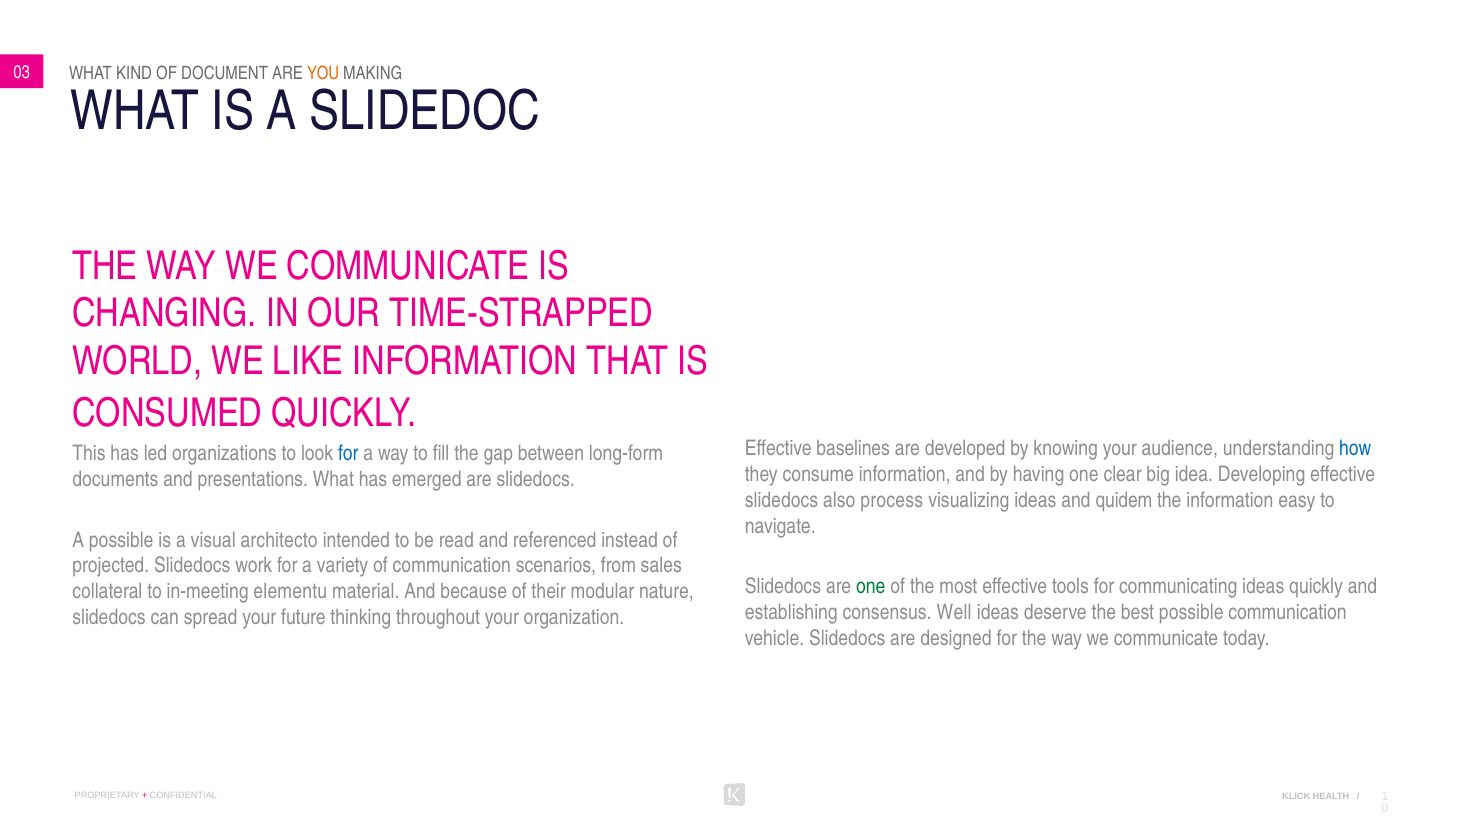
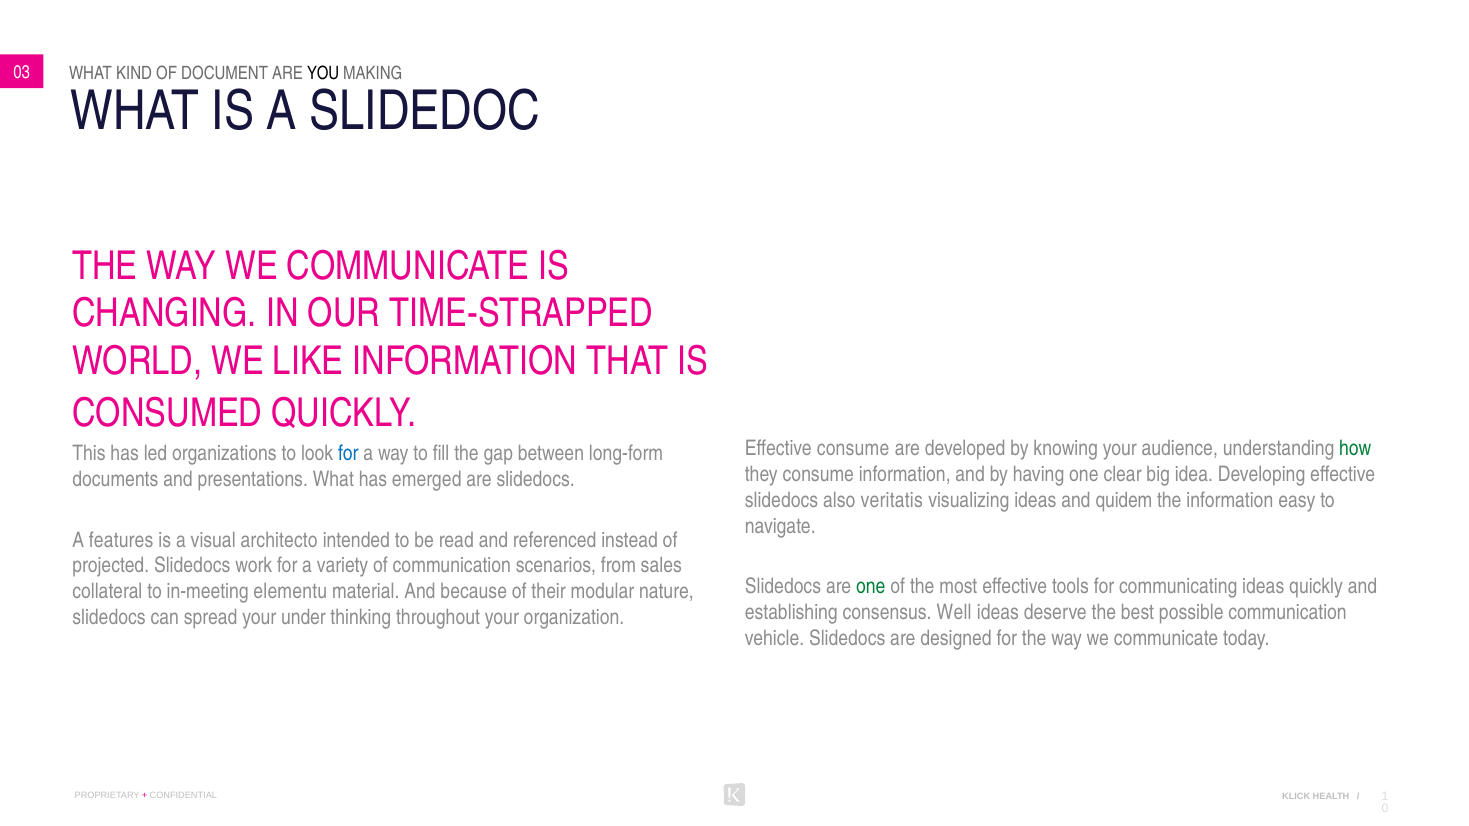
YOU colour: orange -> black (323, 73)
Effective baselines: baselines -> consume (853, 449)
how colour: blue -> green (1355, 449)
process: process -> veritatis (892, 500)
A possible: possible -> features (121, 540)
future: future -> under (303, 617)
